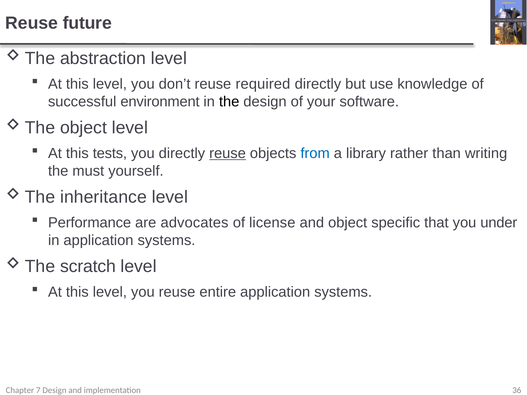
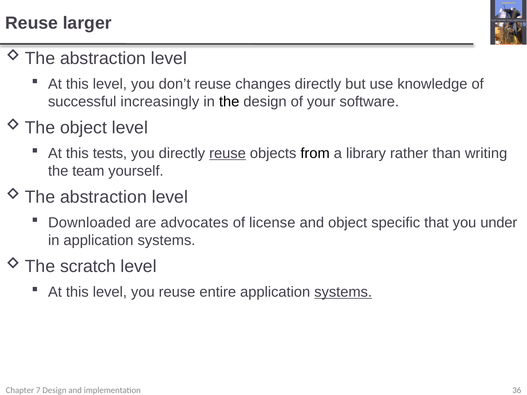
future: future -> larger (87, 23)
required: required -> changes (263, 84)
environment: environment -> increasingly (160, 102)
from colour: blue -> black (315, 153)
must: must -> team (88, 171)
inheritance: inheritance -> abstraction (103, 197)
Performance: Performance -> Downloaded (89, 223)
systems underline: none -> present (343, 292)
